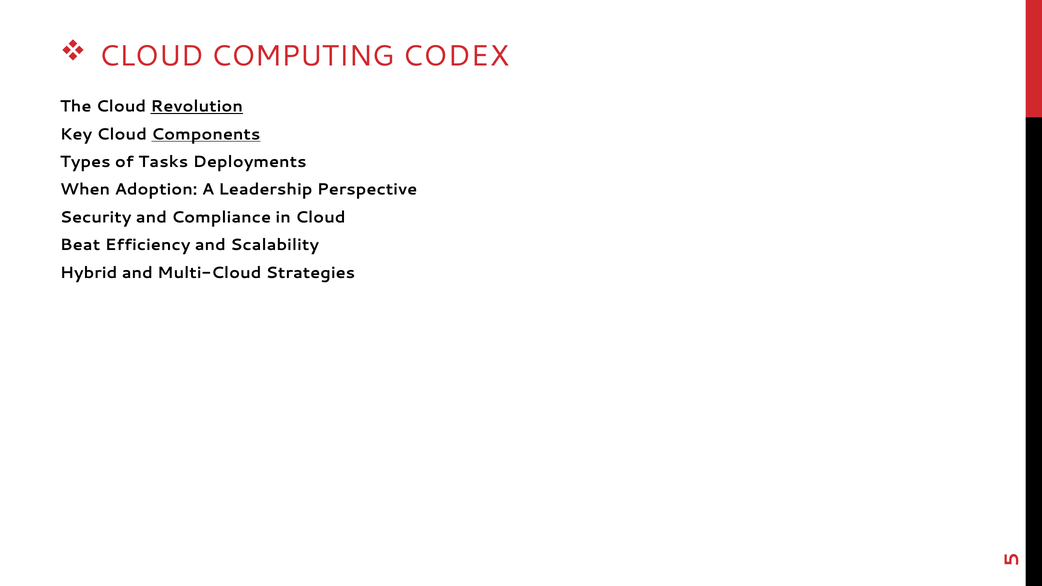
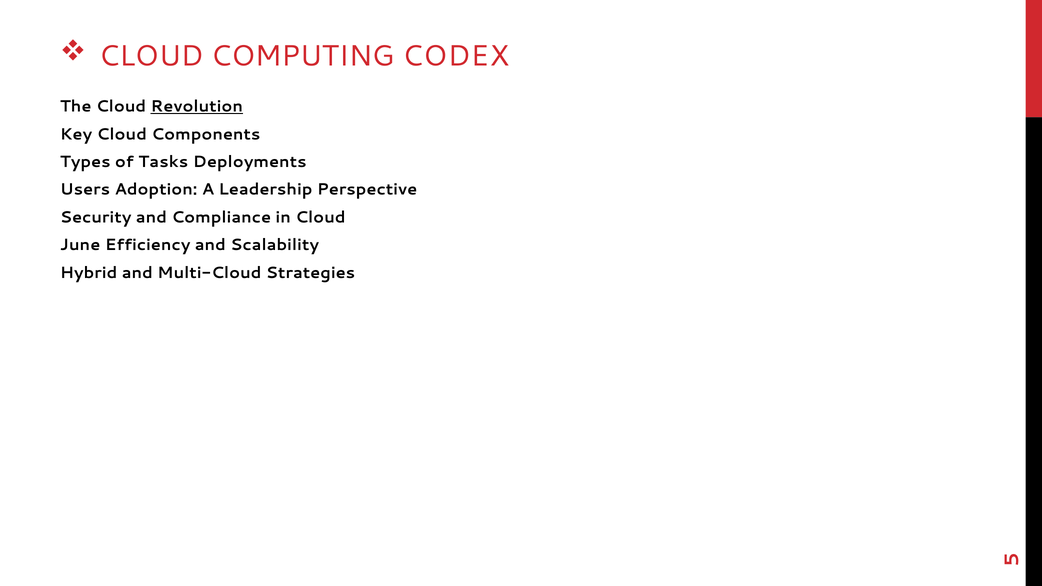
Components underline: present -> none (206, 134)
When: When -> Users (85, 190)
Beat: Beat -> June (80, 245)
